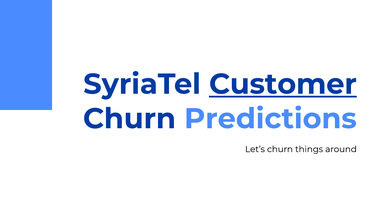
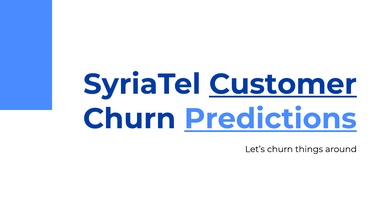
Predictions underline: none -> present (270, 119)
